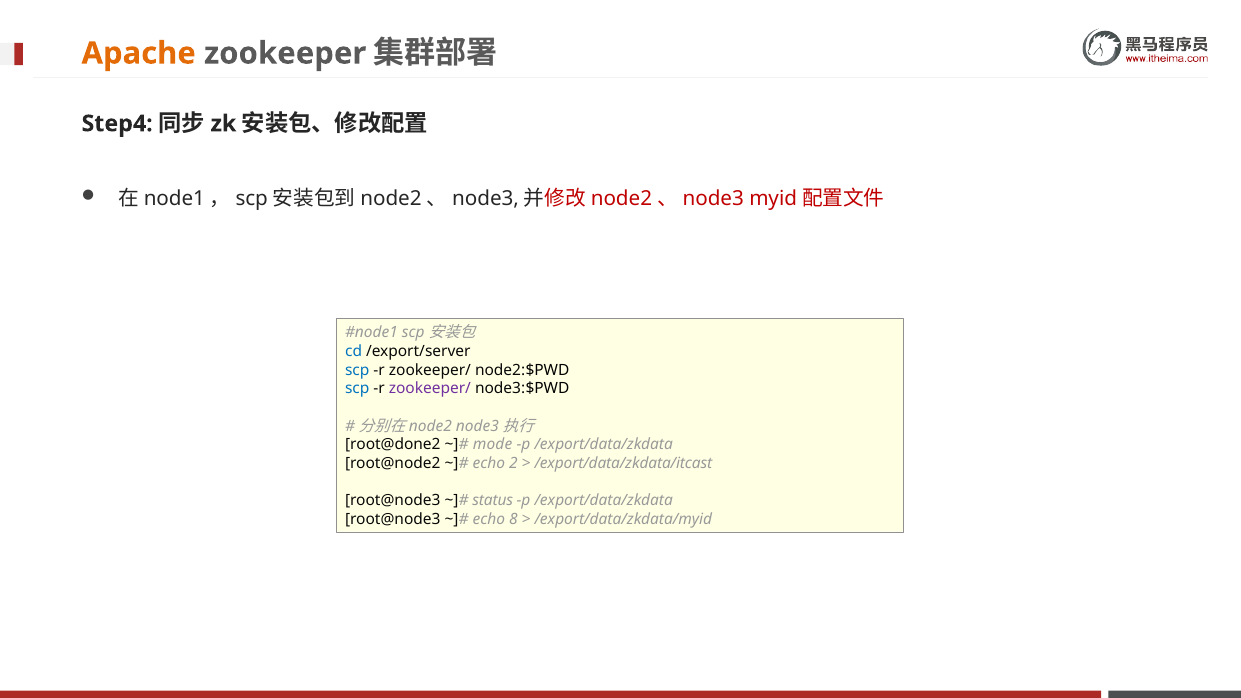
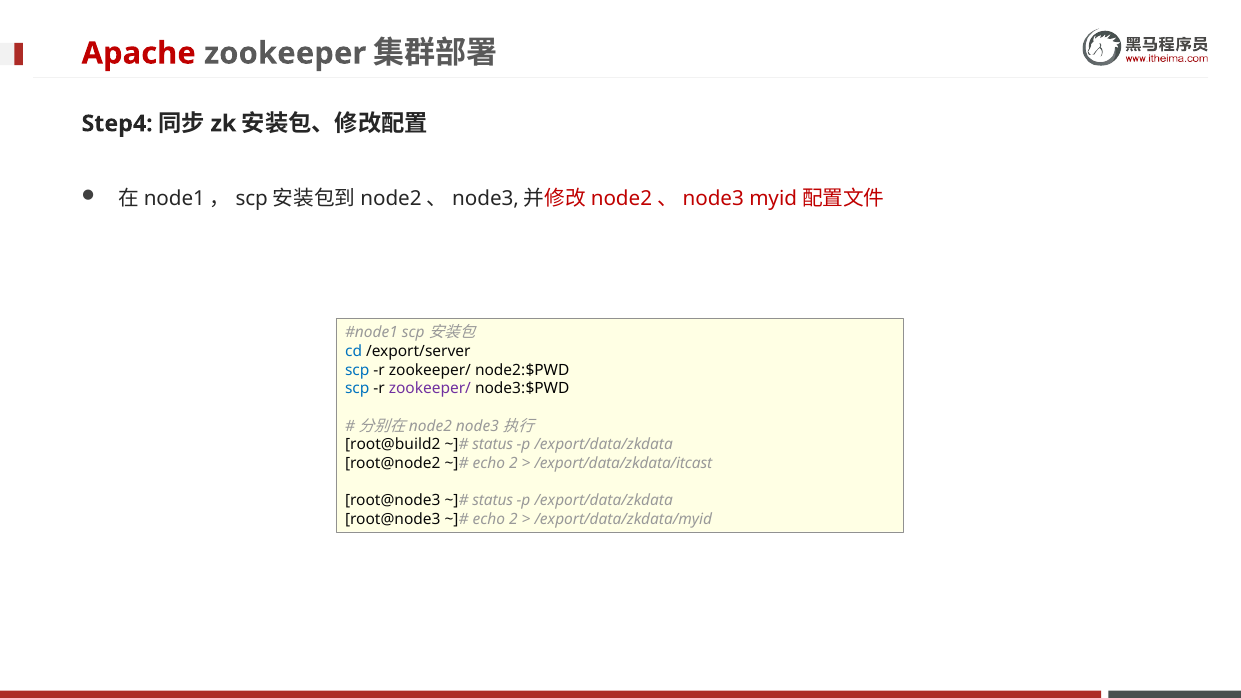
Apache colour: orange -> red (139, 53)
root@done2: root@done2 -> root@build2 (393, 445)
mode: mode -> status (493, 445)
8: 8 -> 2 (513, 519)
